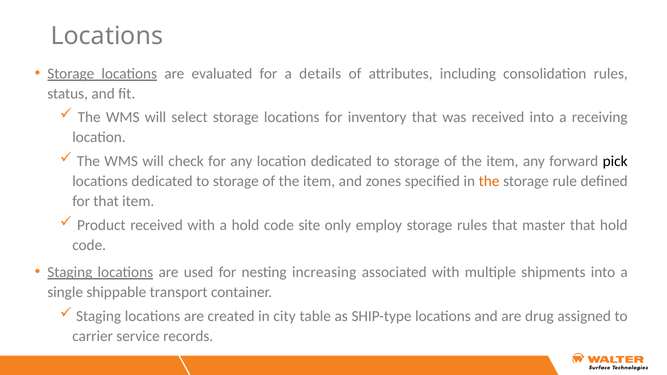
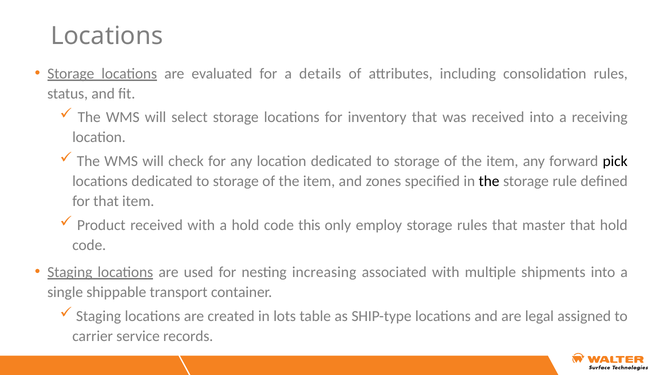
the colour: orange -> black (489, 181)
site: site -> this (309, 225)
city: city -> lots (285, 316)
drug: drug -> legal (539, 316)
